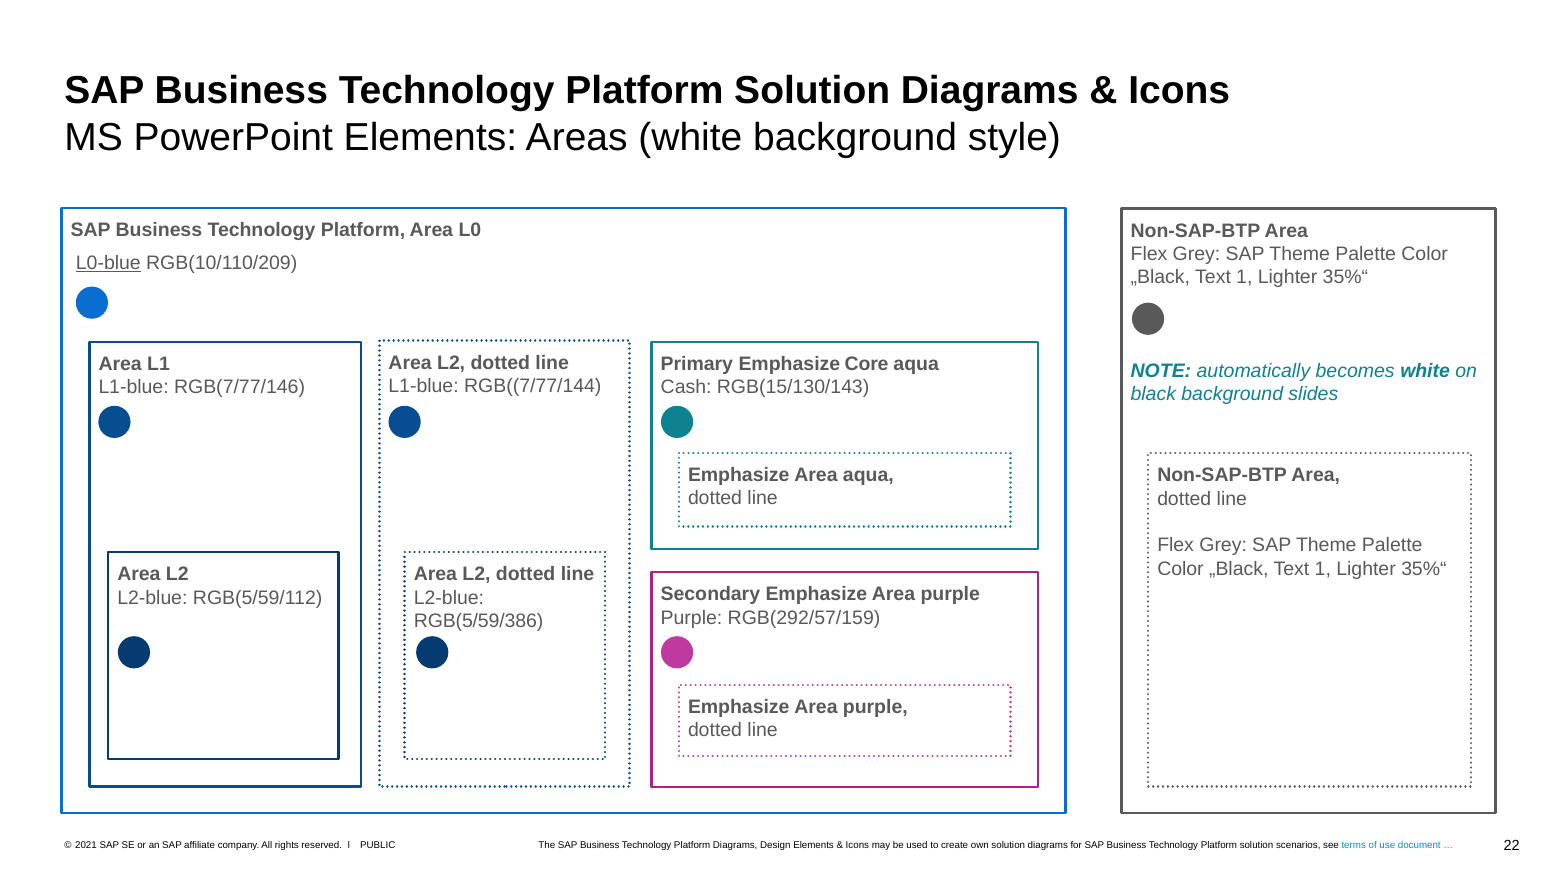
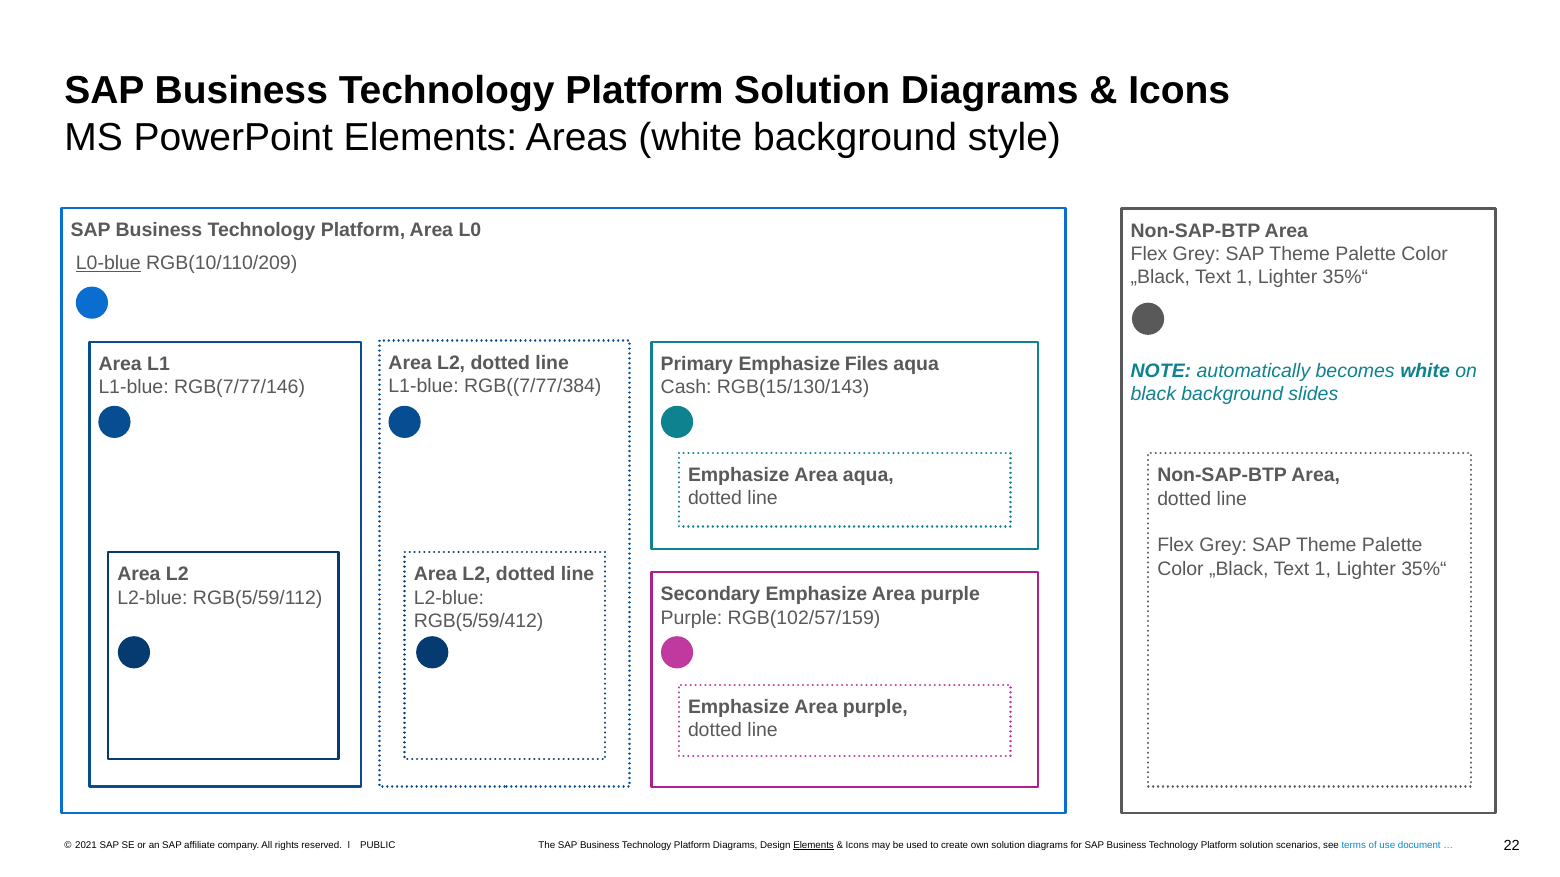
Core: Core -> Files (867, 364)
RGB((7/77/144: RGB((7/77/144 -> RGB((7/77/384 (533, 386)
RGB(292/57/159: RGB(292/57/159 -> RGB(102/57/159 (804, 618)
RGB(5/59/386: RGB(5/59/386 -> RGB(5/59/412 (479, 621)
Elements underline: none -> present (814, 846)
